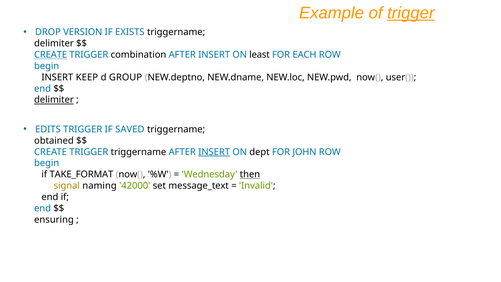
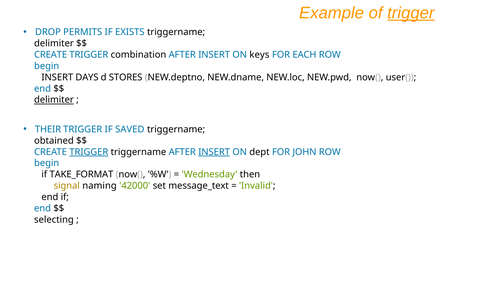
VERSION: VERSION -> PERMITS (83, 32)
CREATE underline: present -> none (51, 55)
least: least -> keys (259, 55)
KEEP: KEEP -> DAYS (87, 77)
GROUP: GROUP -> STORES (126, 77)
EDITS: EDITS -> THEIR (48, 129)
TRIGGER underline: none -> present (89, 152)
then underline: present -> none (250, 174)
ensuring: ensuring -> selecting (54, 219)
